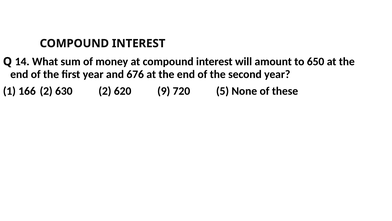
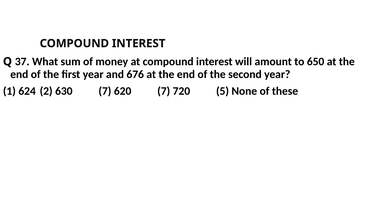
14: 14 -> 37 (22, 61)
166: 166 -> 624 (27, 91)
630 2: 2 -> 7 (105, 91)
620 9: 9 -> 7 (164, 91)
